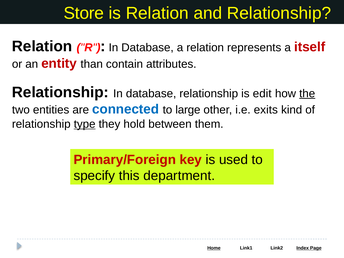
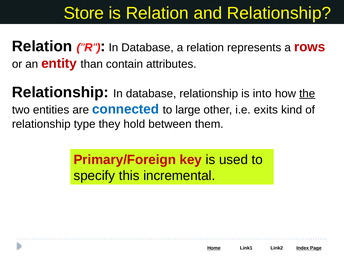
itself: itself -> rows (310, 47)
edit: edit -> into (262, 93)
type underline: present -> none (85, 124)
department: department -> incremental (179, 176)
